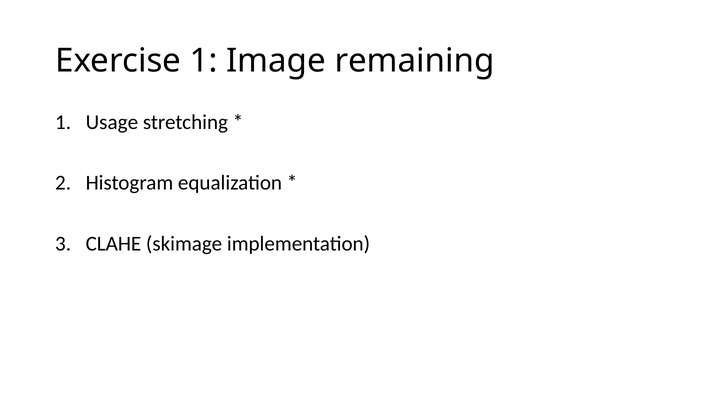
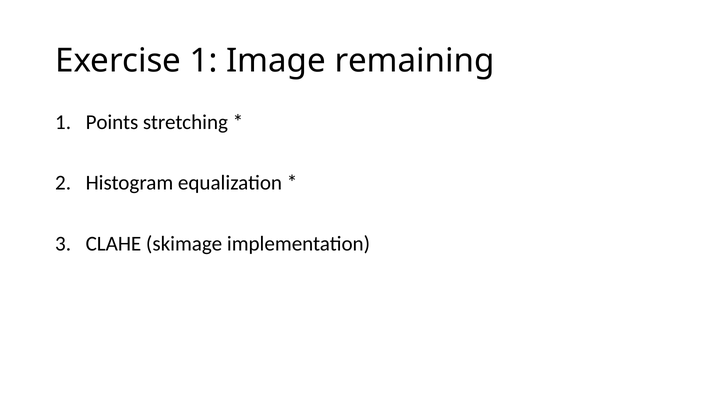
Usage: Usage -> Points (112, 122)
